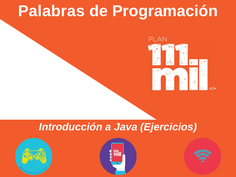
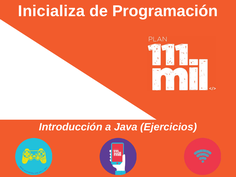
Palabras: Palabras -> Inicializa (51, 11)
